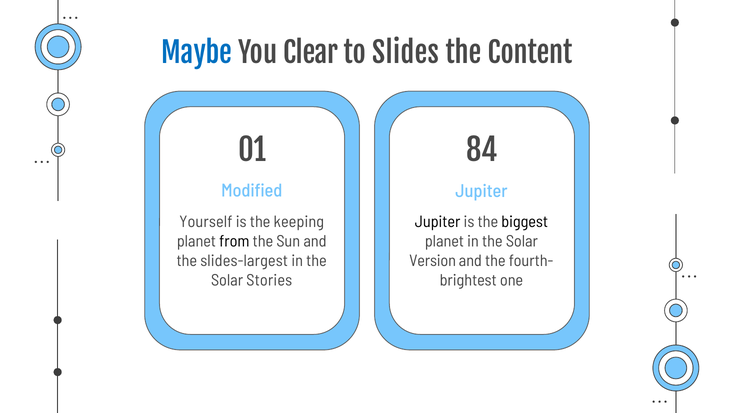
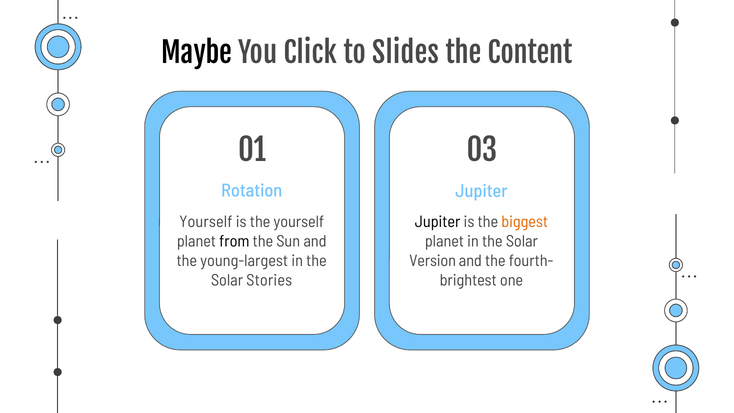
Maybe colour: blue -> black (197, 54)
Clear: Clear -> Click (310, 54)
84: 84 -> 03 (482, 151)
Modified: Modified -> Rotation (252, 191)
the keeping: keeping -> yourself (299, 222)
biggest colour: black -> orange (525, 222)
slides-largest: slides-largest -> young-largest (244, 261)
